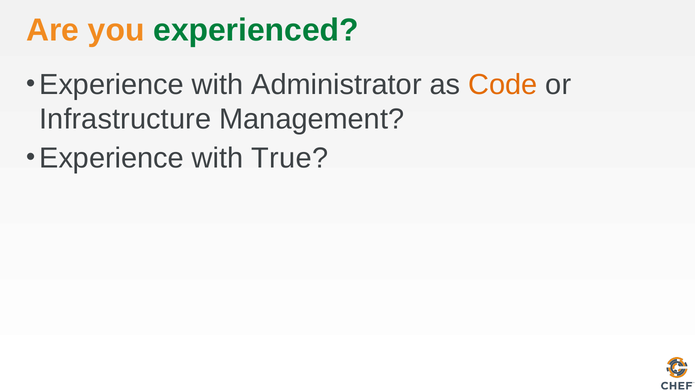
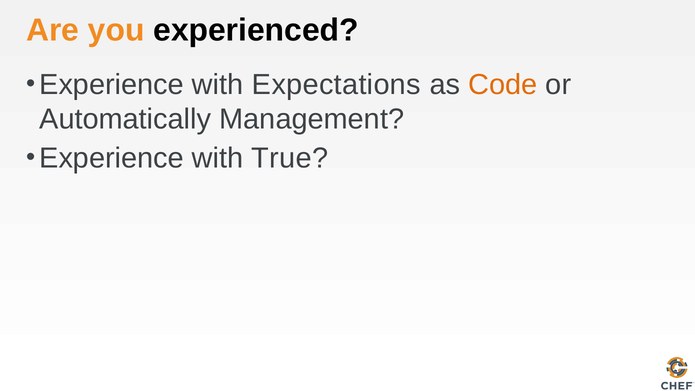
experienced colour: green -> black (256, 30)
Administrator: Administrator -> Expectations (336, 85)
Infrastructure: Infrastructure -> Automatically (125, 119)
